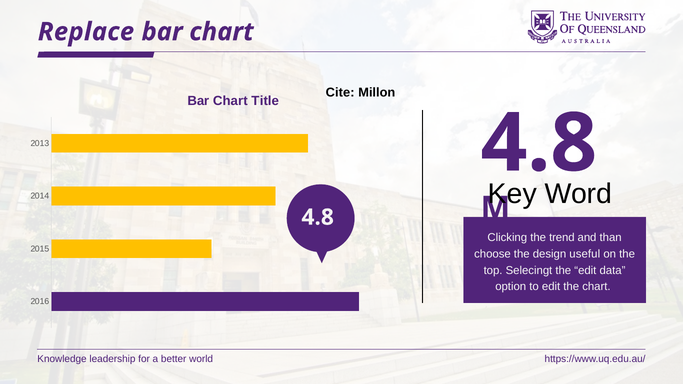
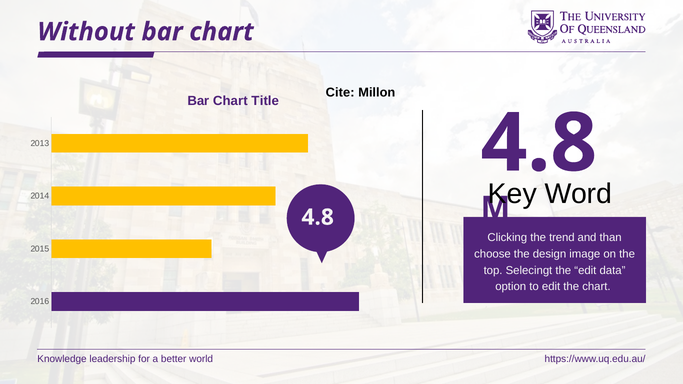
Replace: Replace -> Without (86, 32)
useful: useful -> image (585, 254)
